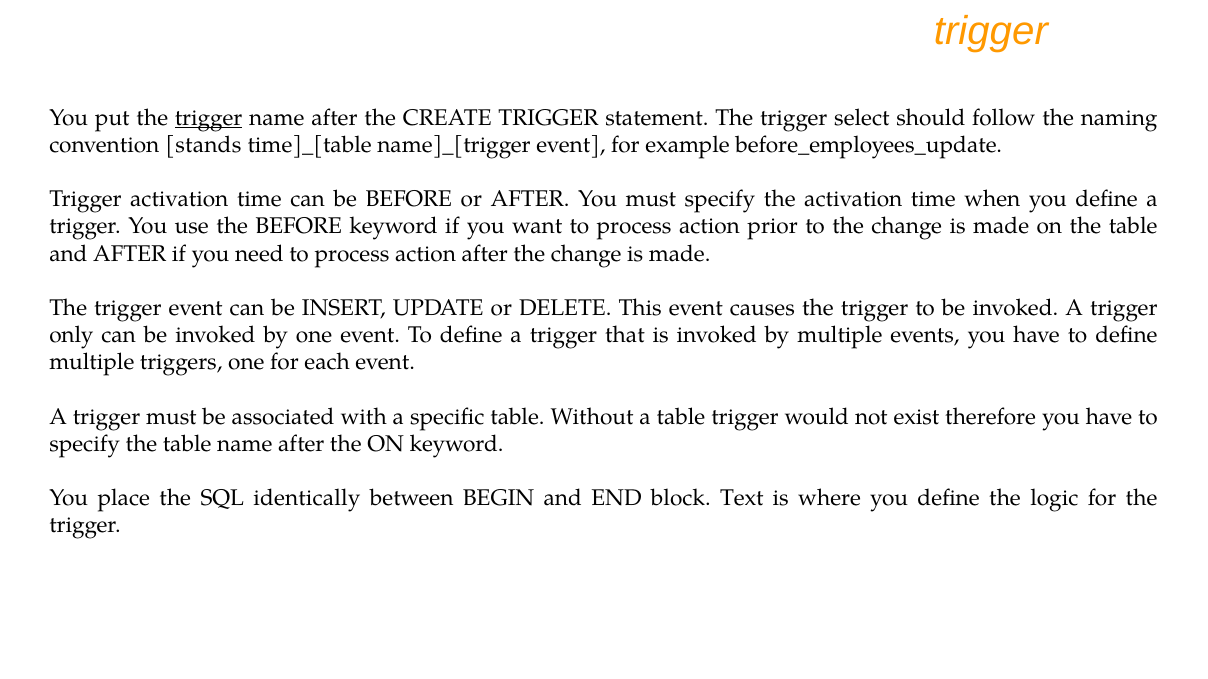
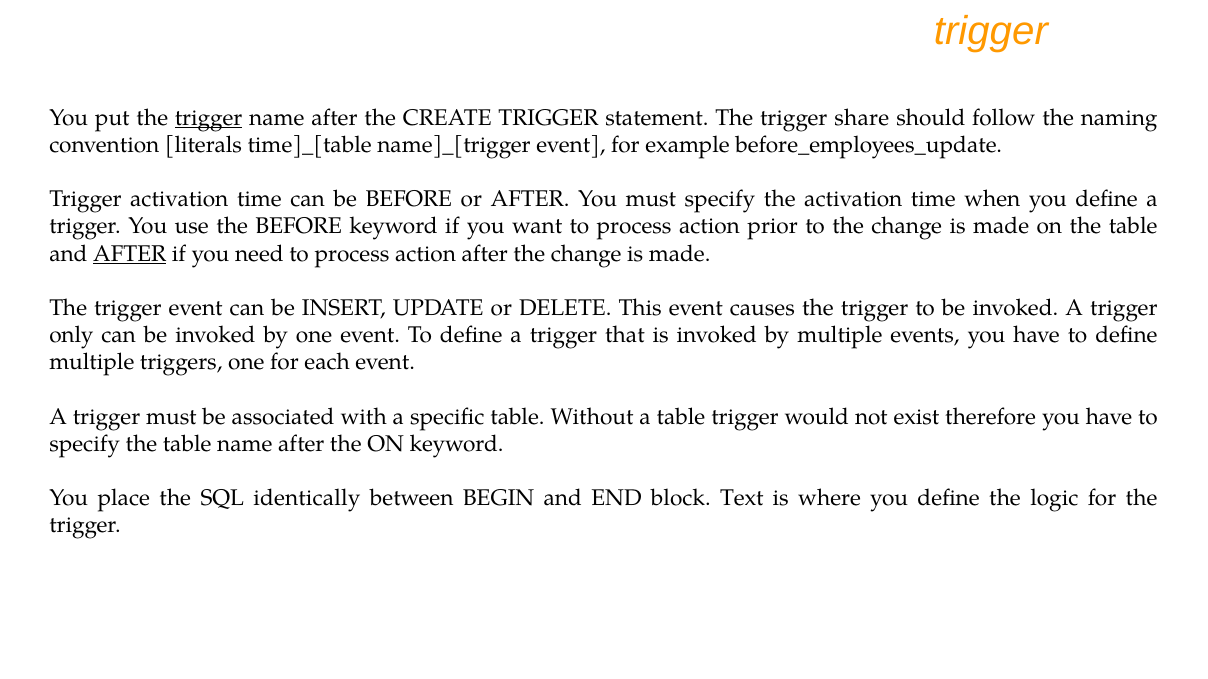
select: select -> share (862, 118)
stands: stands -> literals (204, 145)
AFTER underline: none -> present (130, 254)
